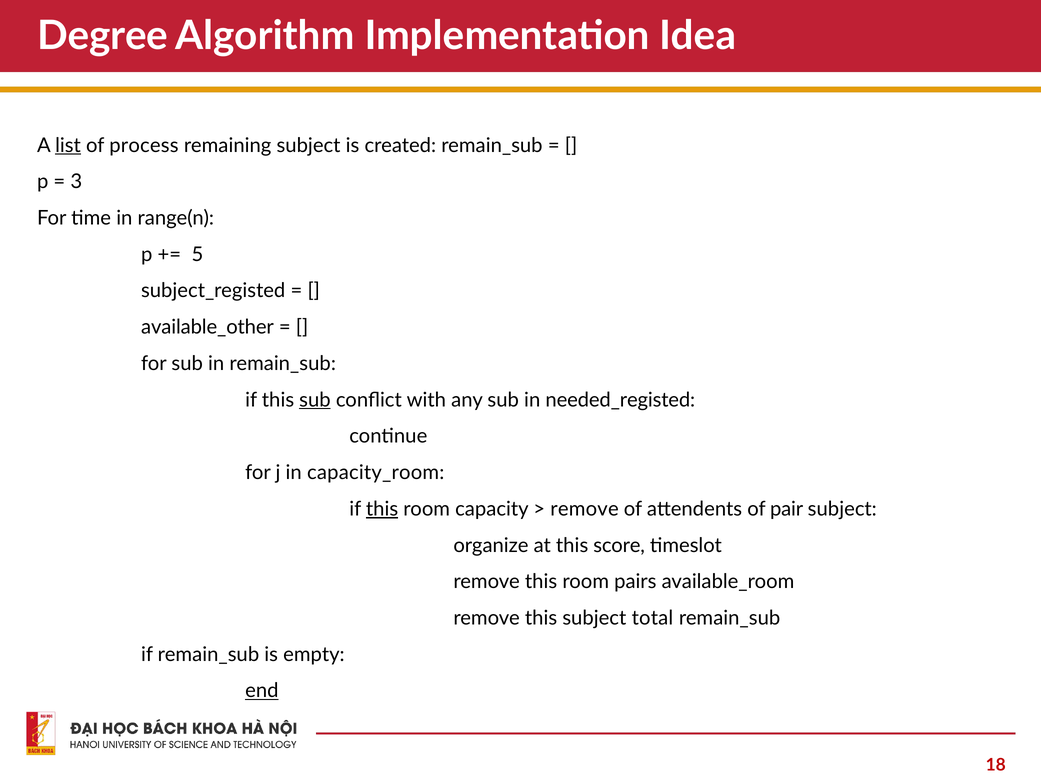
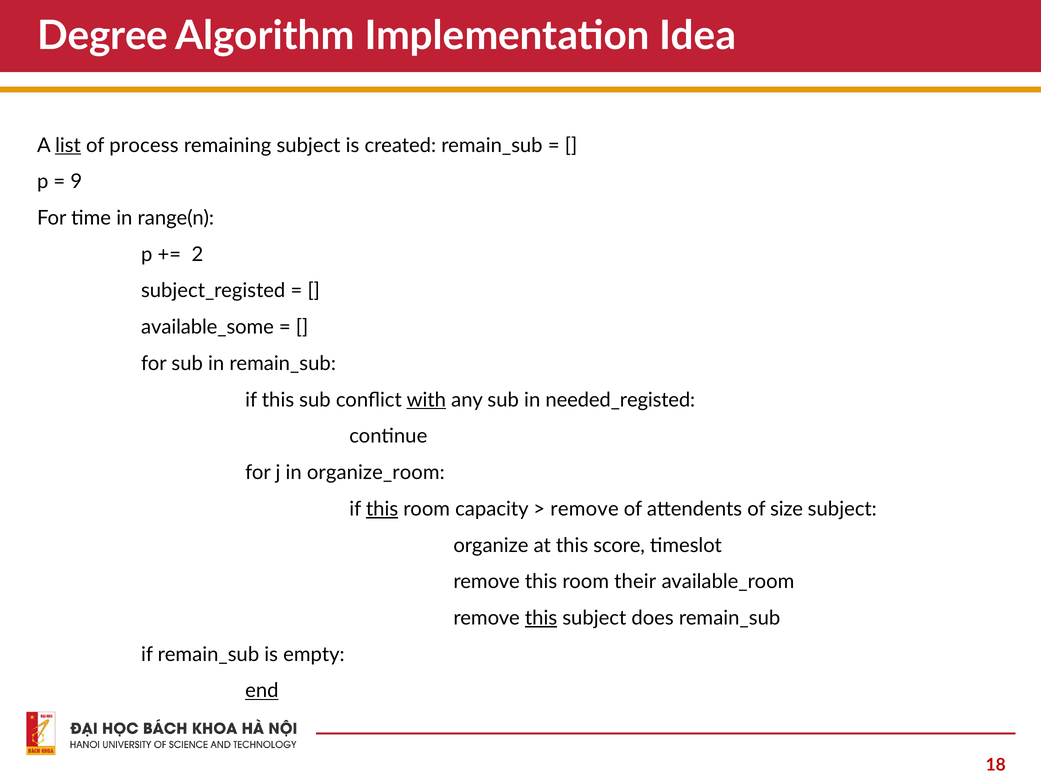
3: 3 -> 9 (76, 182)
5: 5 -> 2 (197, 254)
available_other: available_other -> available_some (207, 327)
sub underline: present -> none (315, 400)
with underline: none -> present (426, 400)
capacity_room: capacity_room -> organize_room (376, 472)
pair: pair -> size (787, 509)
pairs: pairs -> their (635, 582)
this underline: none -> present (541, 618)
total: total -> does (653, 618)
